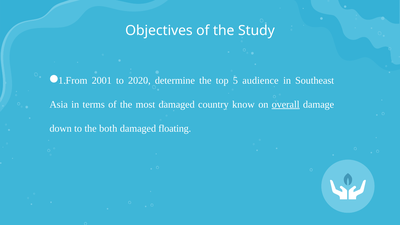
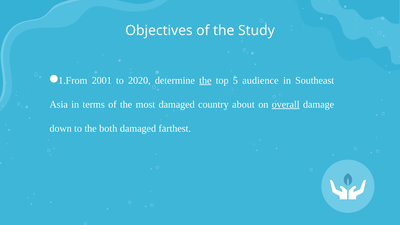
the underline: none -> present (205, 80)
know: know -> about (243, 104)
floating: floating -> farthest (175, 128)
